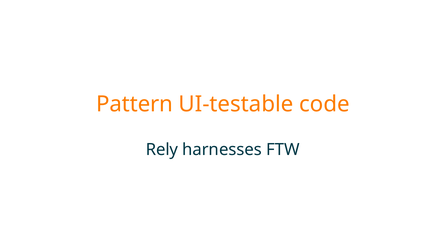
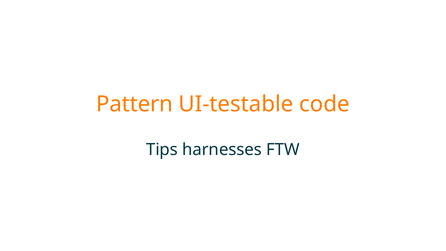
Rely: Rely -> Tips (162, 149)
